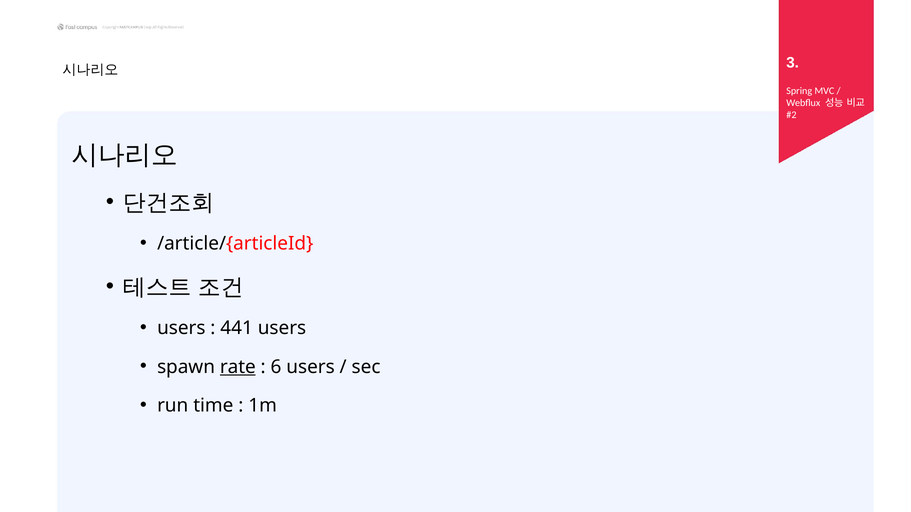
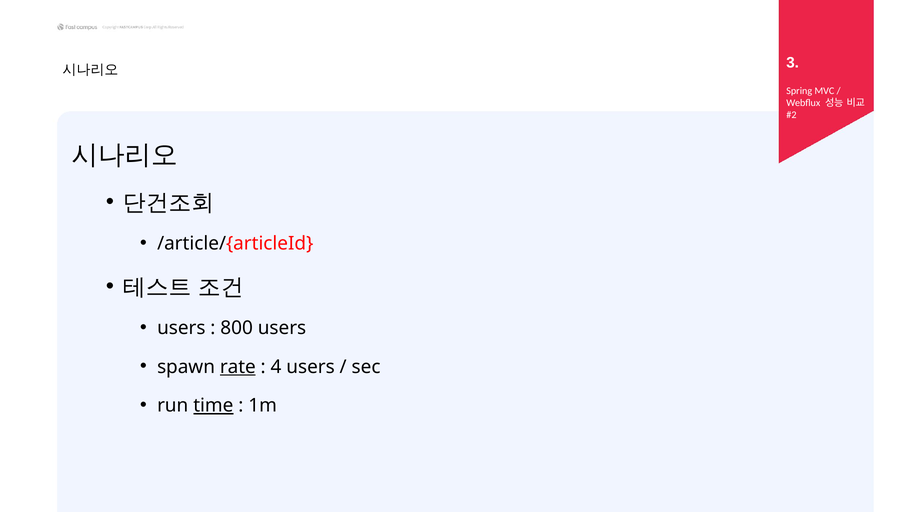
441: 441 -> 800 (237, 328)
6: 6 -> 4 (276, 367)
time underline: none -> present (213, 406)
